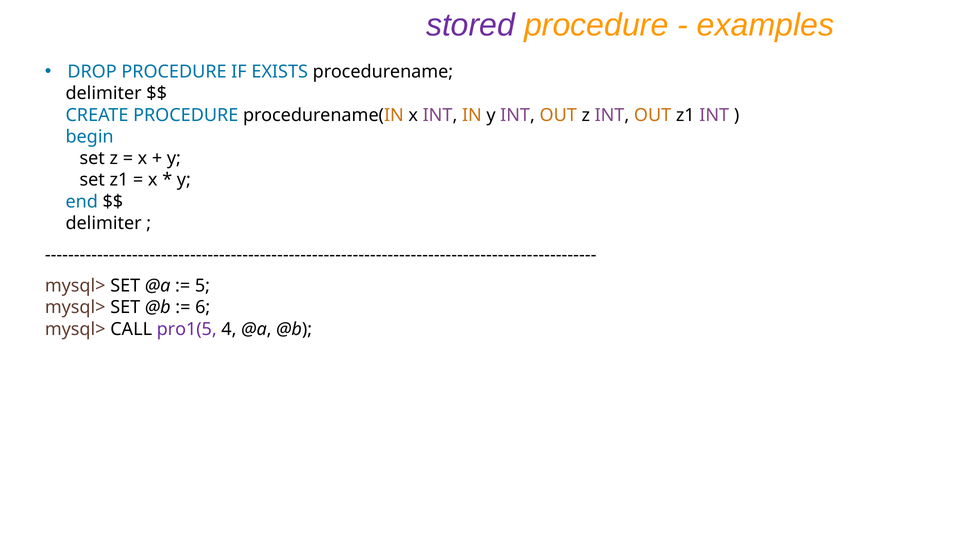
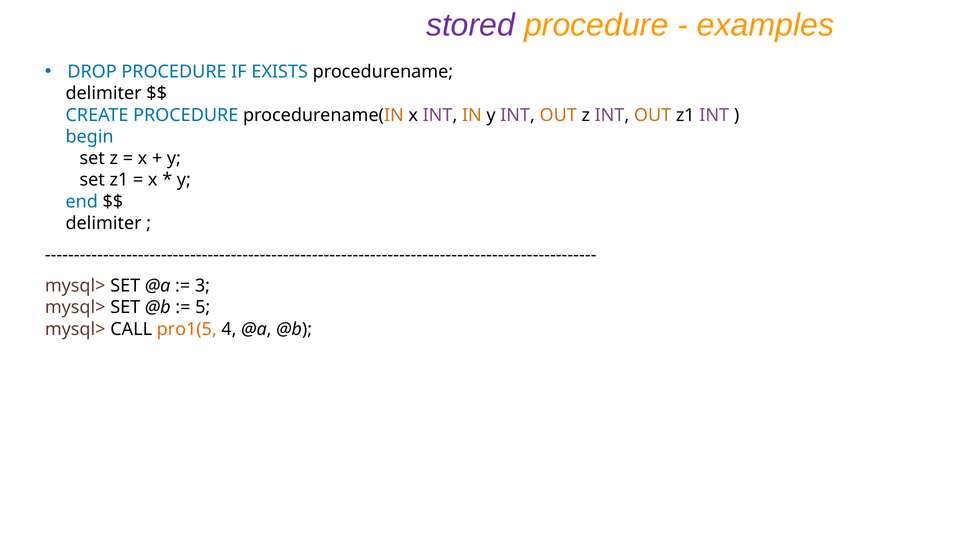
5: 5 -> 3 (202, 286)
6: 6 -> 5 (203, 307)
pro1(5 colour: purple -> orange (187, 329)
